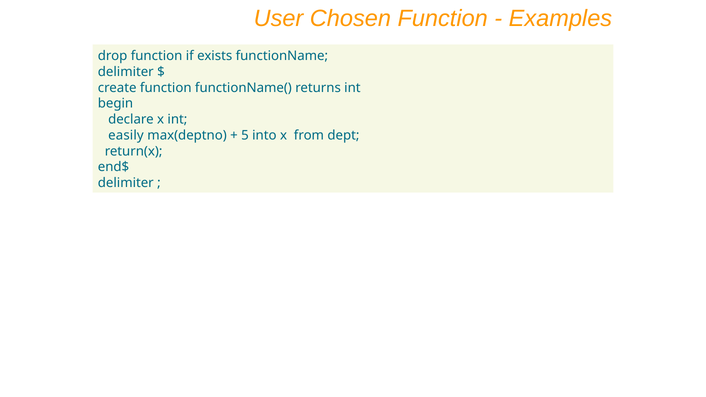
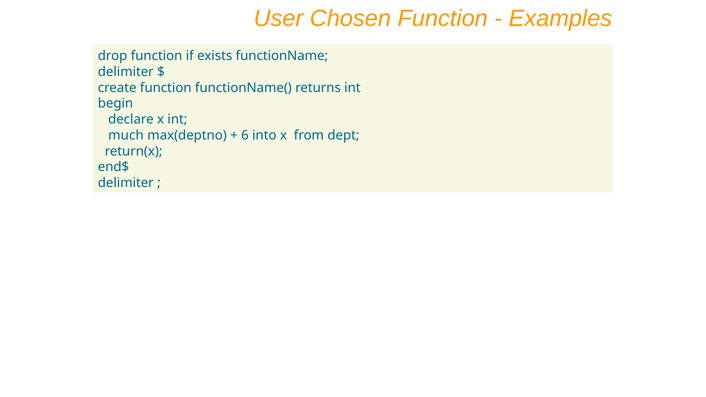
easily: easily -> much (126, 135)
5: 5 -> 6 (245, 135)
